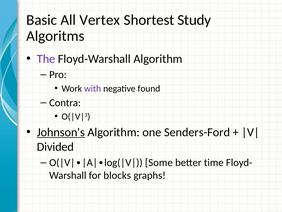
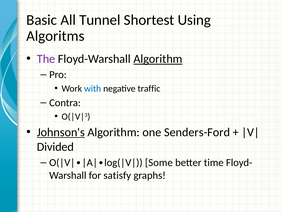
Vertex: Vertex -> Tunnel (100, 20)
Study: Study -> Using (194, 20)
Algorithm underline: none -> present (158, 59)
with colour: purple -> blue (93, 88)
found: found -> traffic (149, 88)
blocks: blocks -> satisfy (117, 175)
